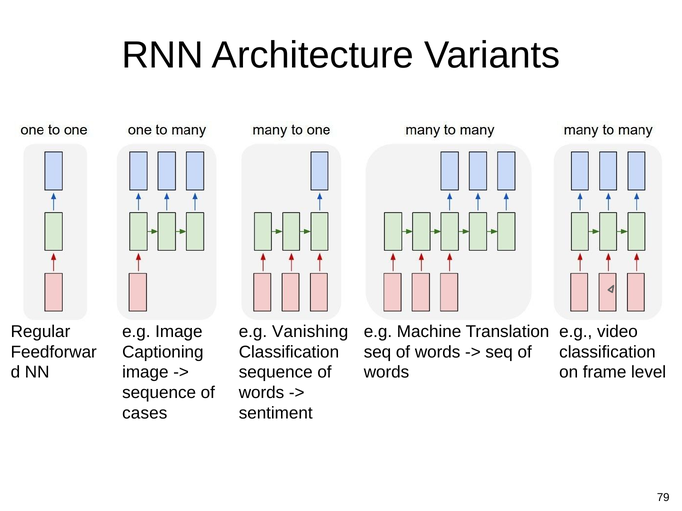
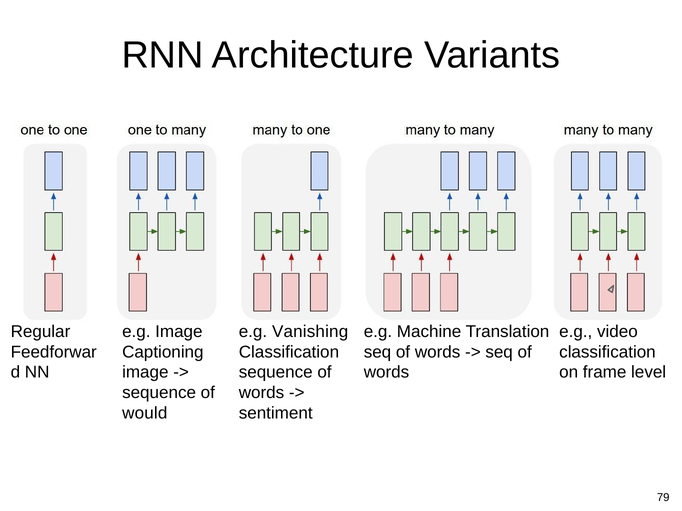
cases: cases -> would (145, 414)
